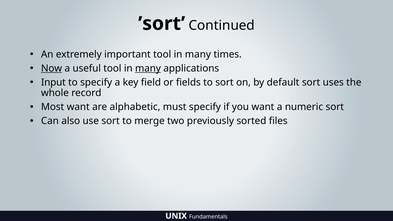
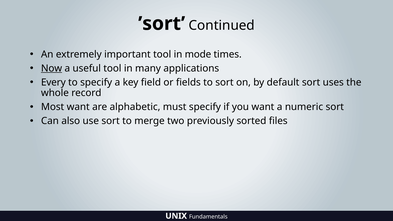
important tool in many: many -> mode (198, 54)
many underline: present -> none (148, 68)
Input: Input -> Every (53, 82)
